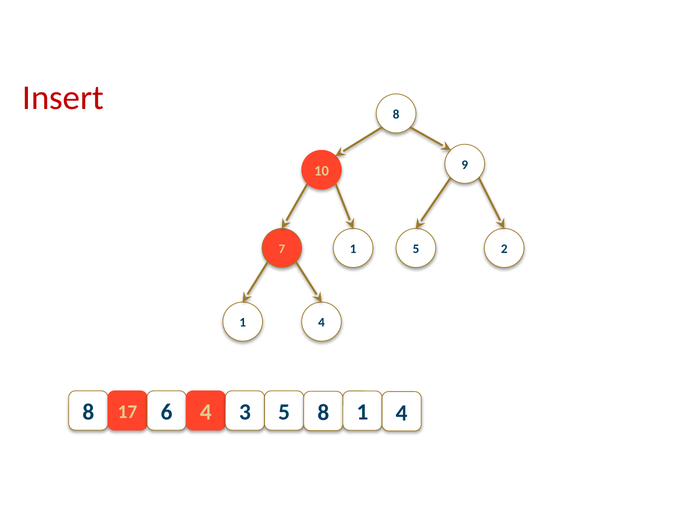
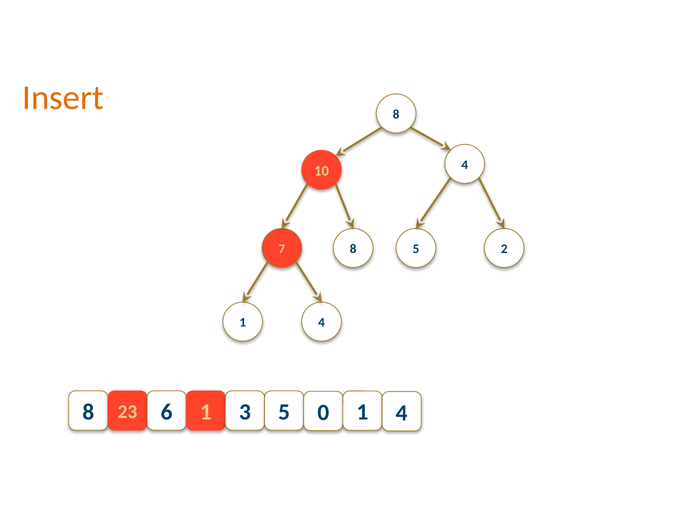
Insert colour: red -> orange (63, 98)
10 9: 9 -> 4 (465, 165)
7 1: 1 -> 8 (353, 249)
17: 17 -> 23 (127, 412)
6 4: 4 -> 1 (206, 413)
5 8: 8 -> 0 (323, 413)
